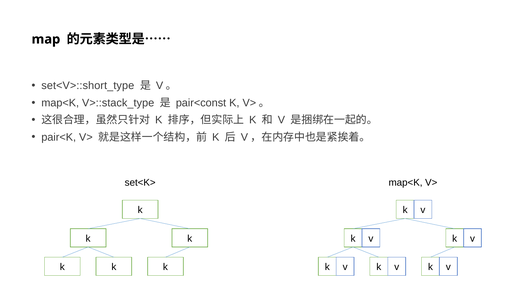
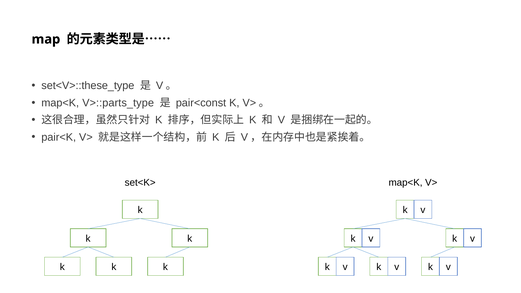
set<V>::short_type: set<V>::short_type -> set<V>::these_type (88, 86)
V>::stack_type: V>::stack_type -> V>::parts_type (118, 103)
